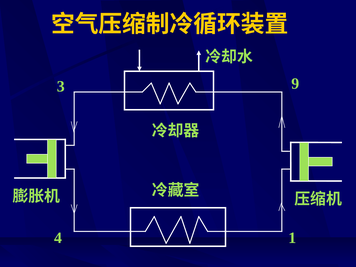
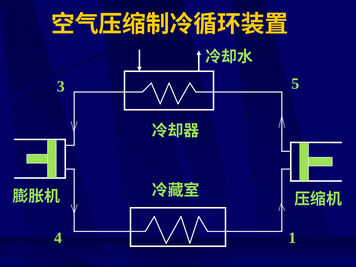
9: 9 -> 5 (295, 84)
